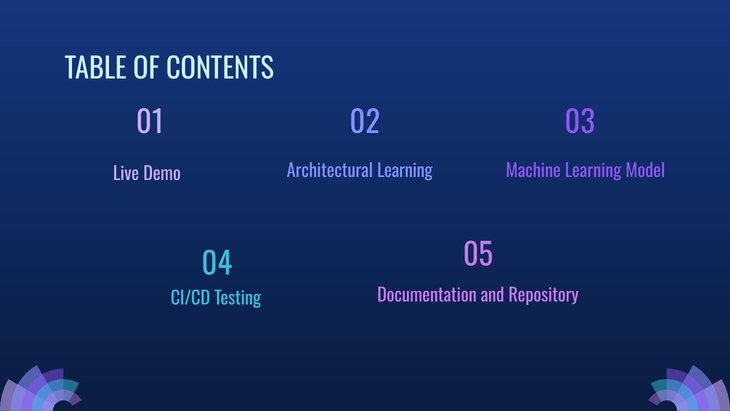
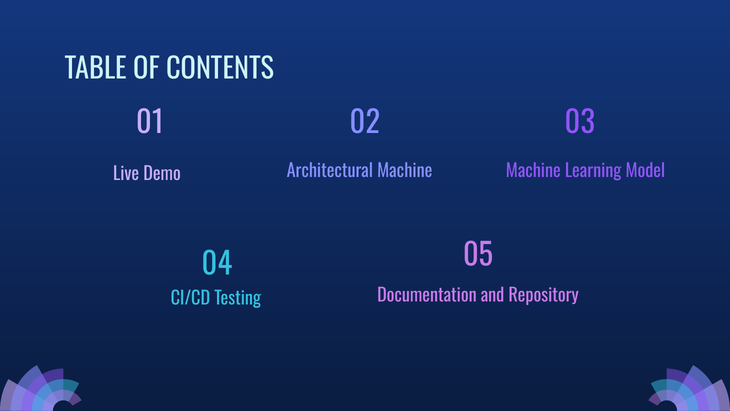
Architectural Learning: Learning -> Machine (405, 171)
